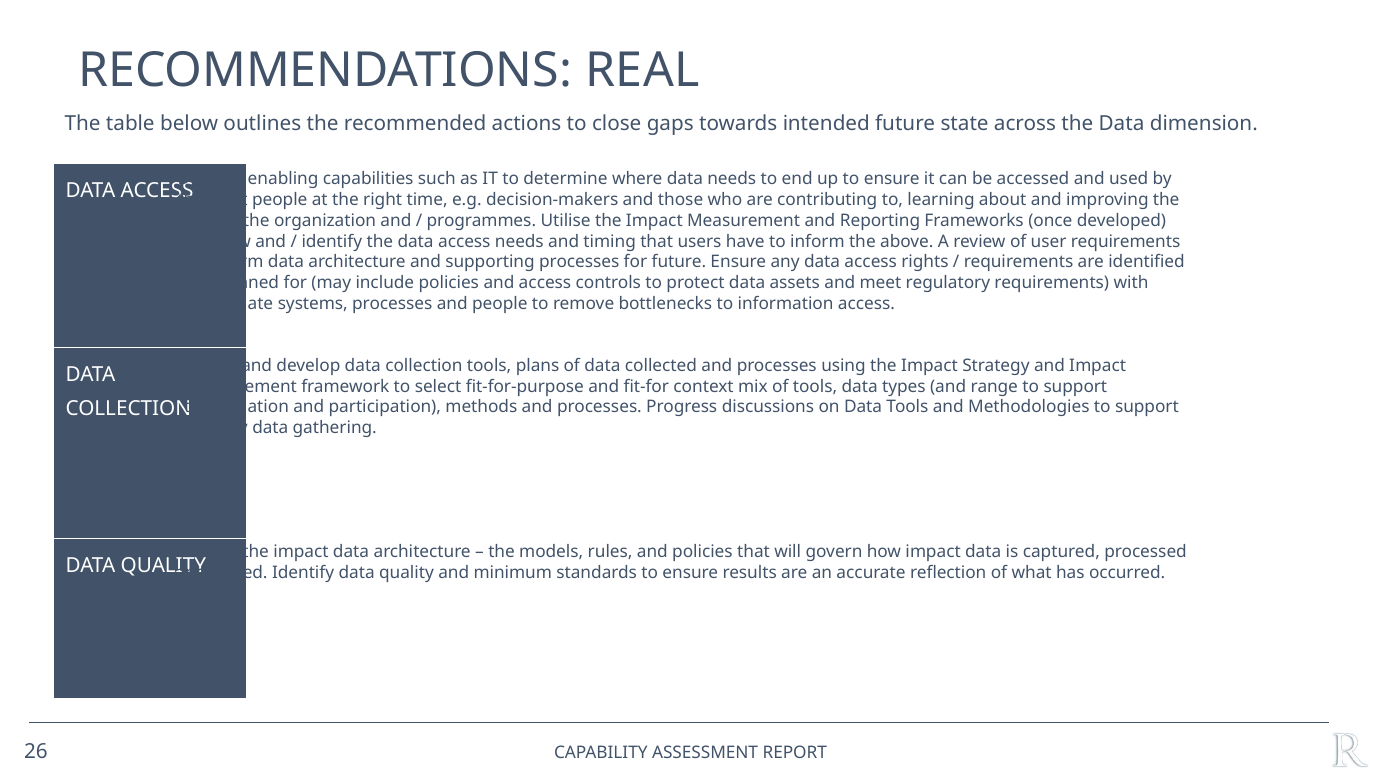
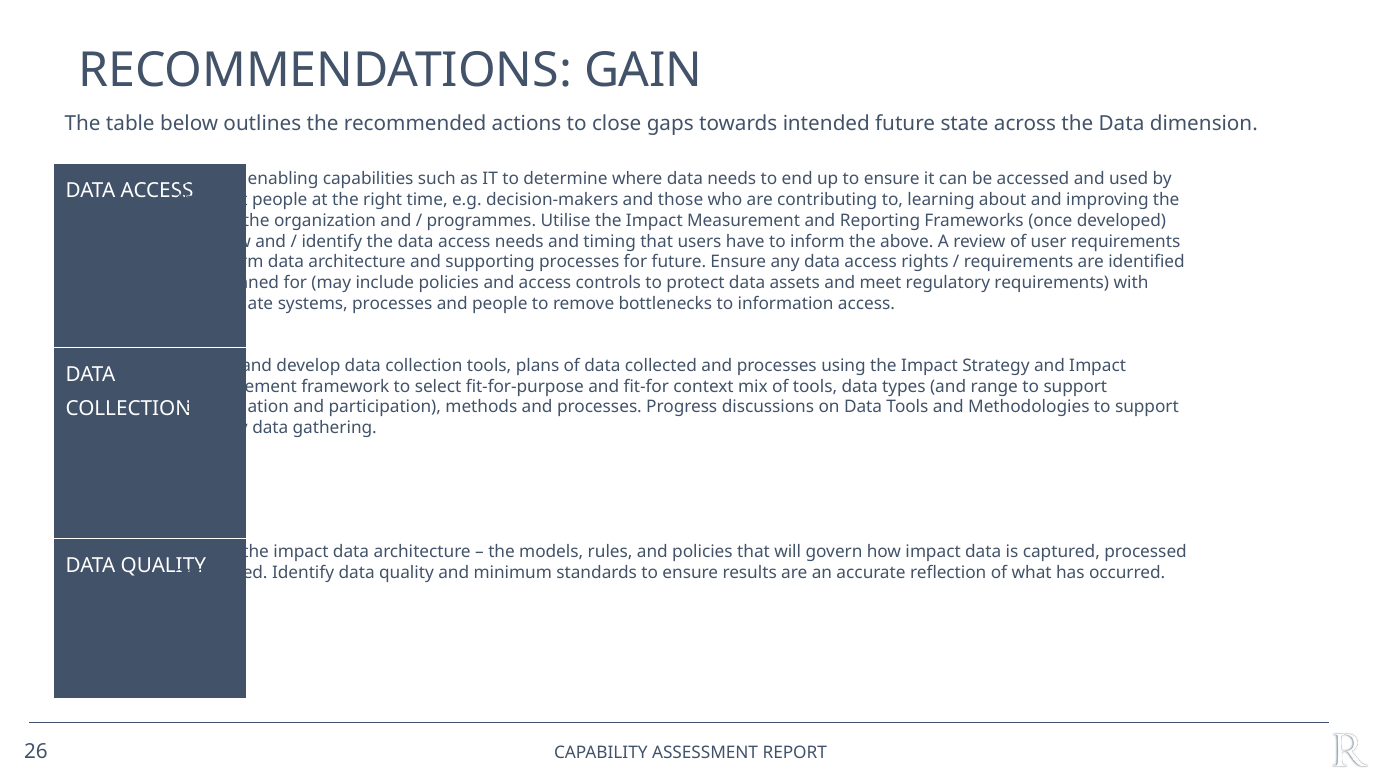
REAL: REAL -> GAIN (643, 70)
